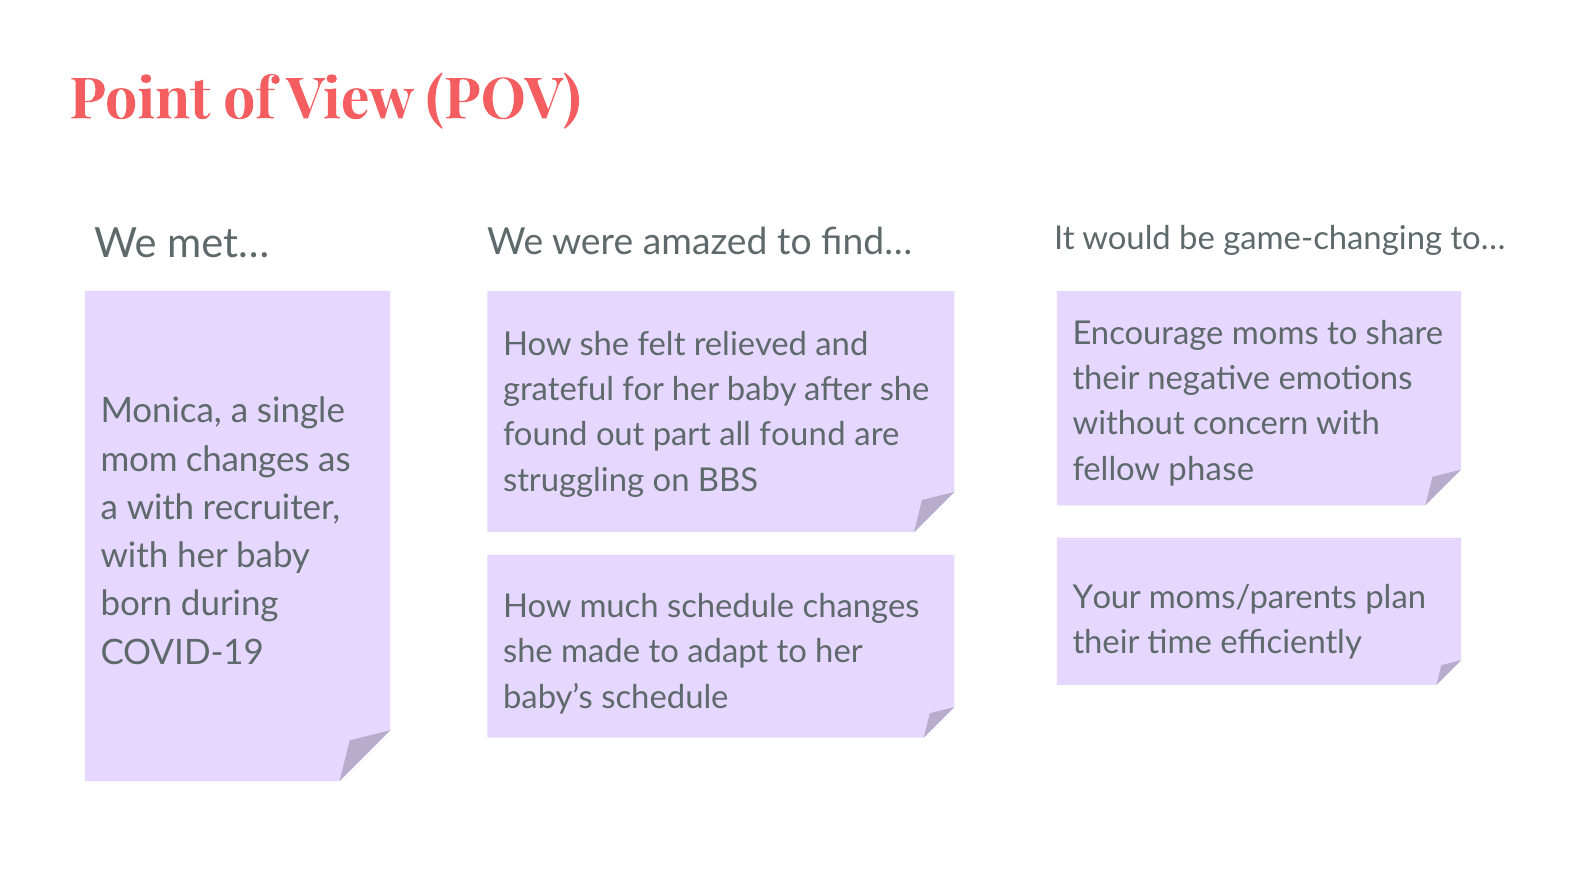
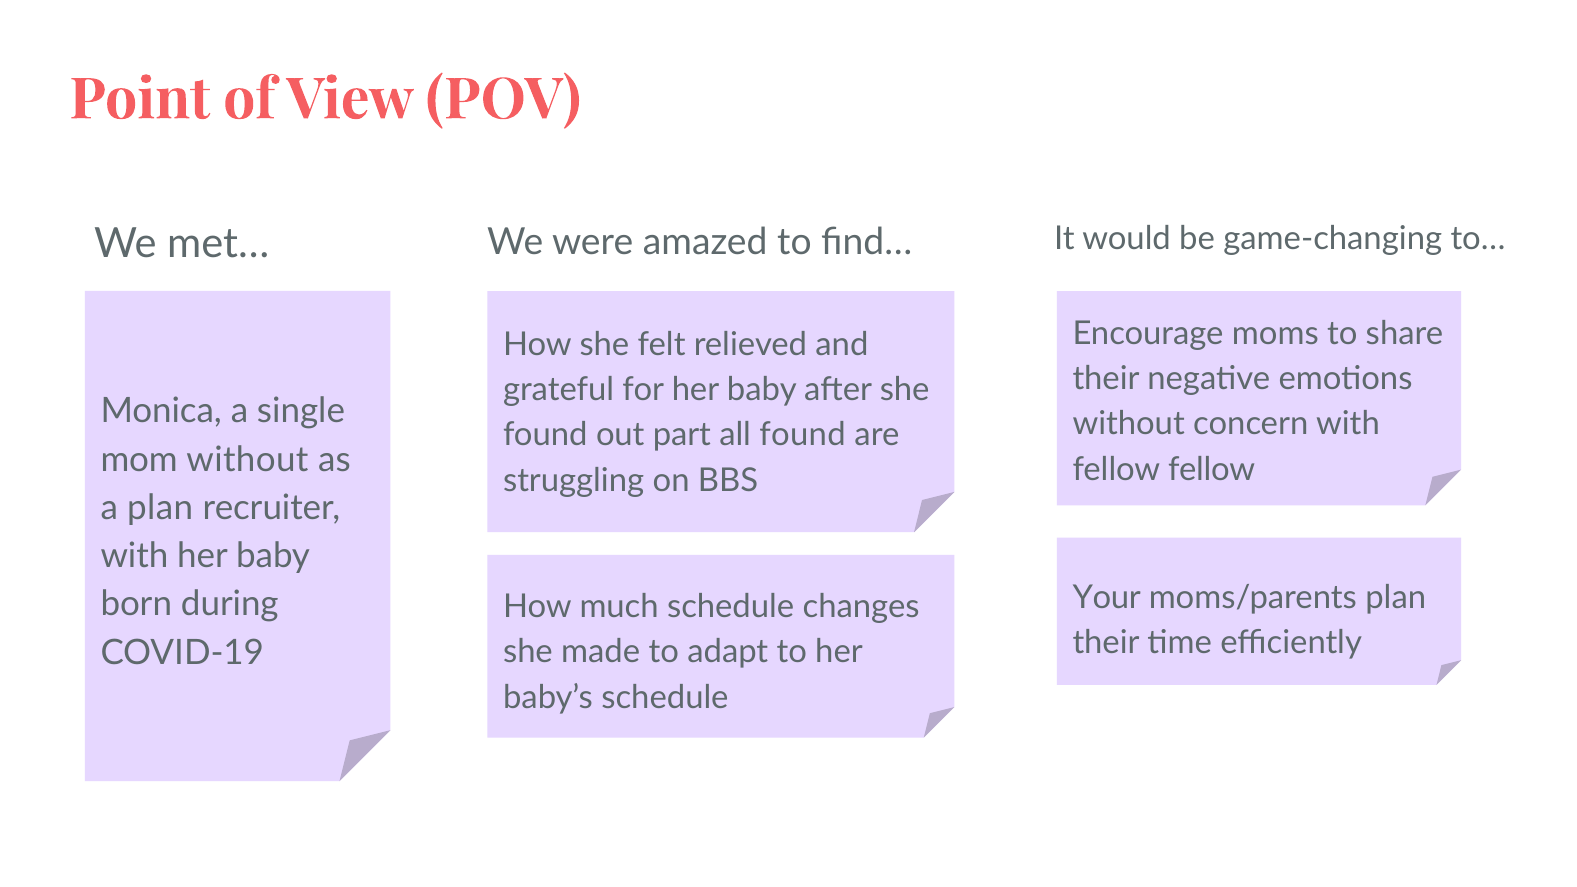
mom changes: changes -> without (247, 459)
fellow phase: phase -> fellow (1212, 469)
a with: with -> plan (160, 508)
